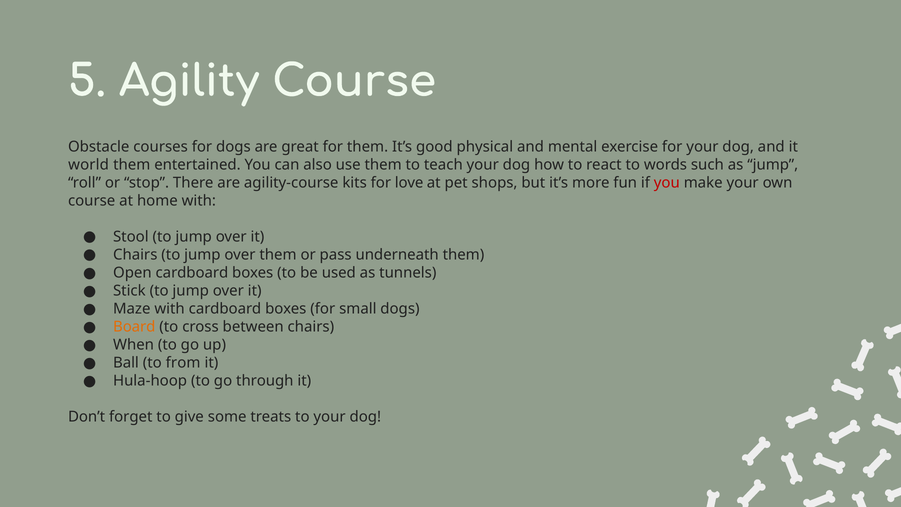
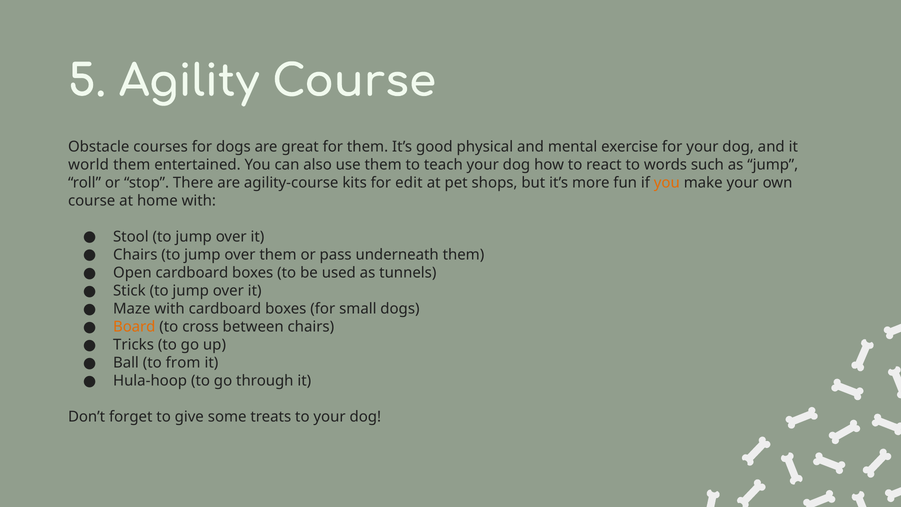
love: love -> edit (409, 183)
you colour: red -> orange (667, 183)
When: When -> Tricks (134, 345)
